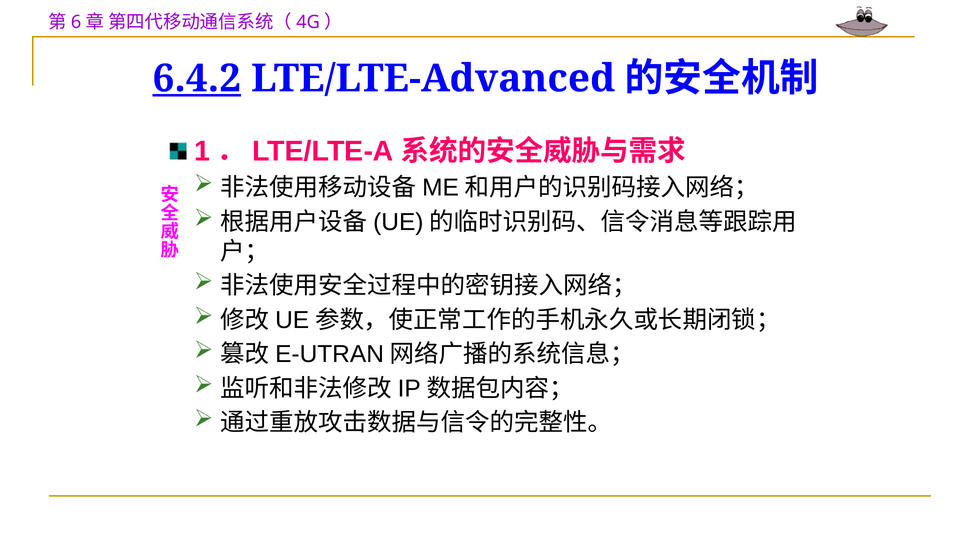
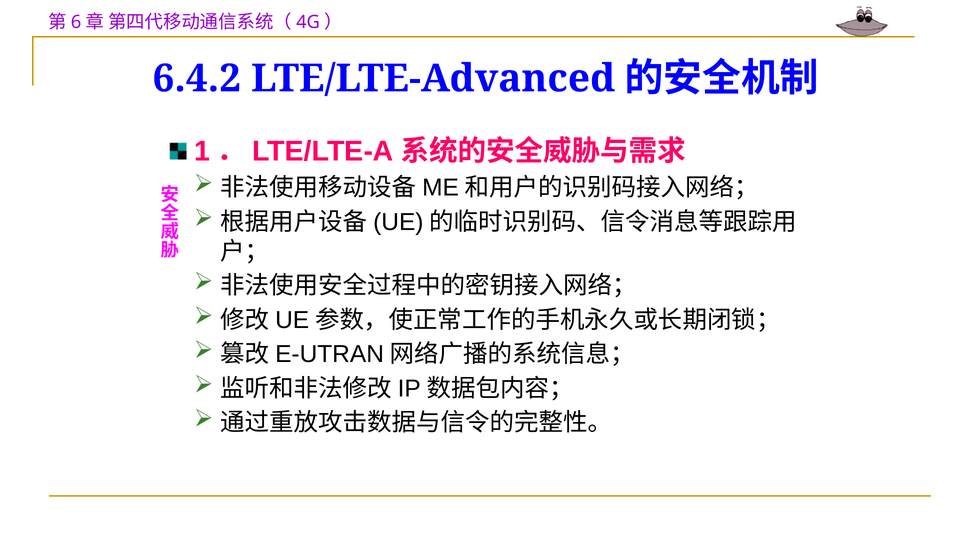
6.4.2 underline: present -> none (197, 79)
